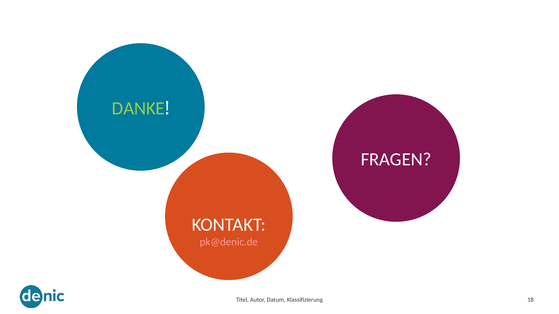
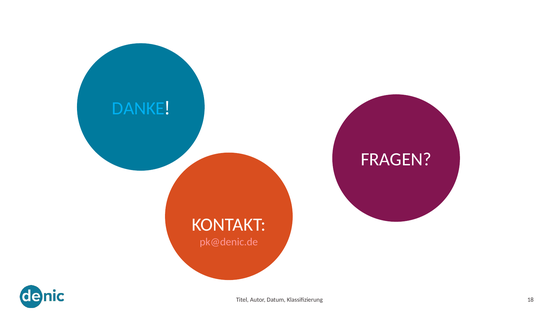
DANKE colour: light green -> light blue (138, 108)
